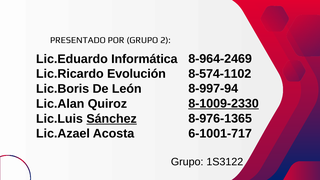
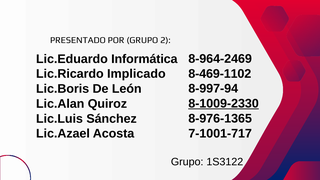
8-574-1102: 8-574-1102 -> 8-469-1102 (220, 74)
Evolución: Evolución -> Implicado (136, 74)
Sánchez underline: present -> none (112, 119)
6-1001-717: 6-1001-717 -> 7-1001-717 (220, 133)
